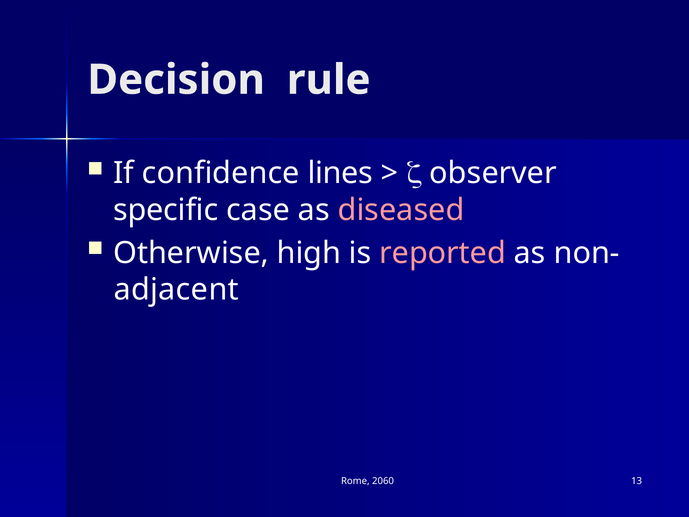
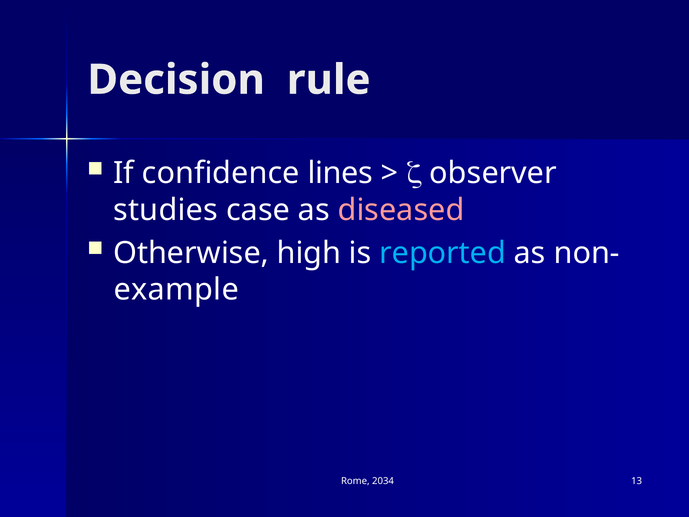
specific: specific -> studies (166, 210)
reported colour: pink -> light blue (443, 253)
adjacent: adjacent -> example (176, 290)
2060: 2060 -> 2034 (383, 481)
